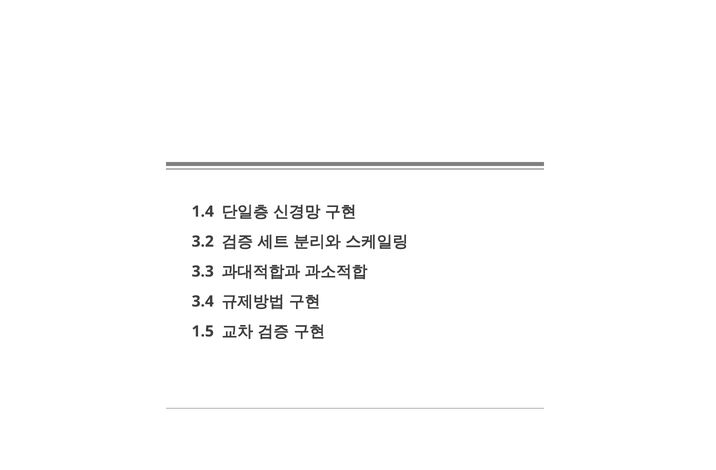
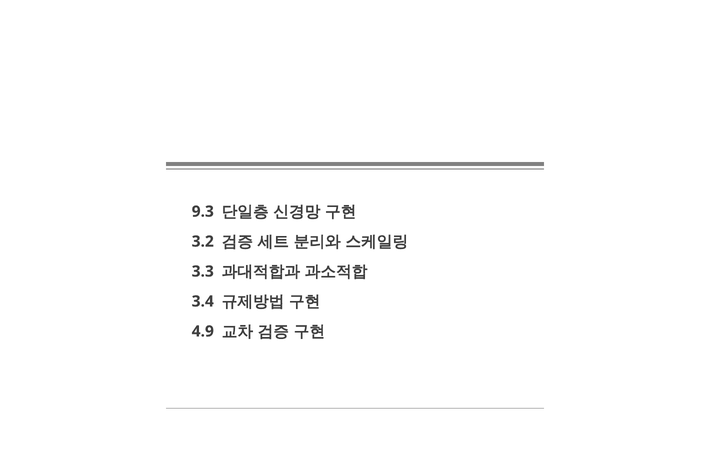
1.4: 1.4 -> 9.3 (203, 212)
1.5: 1.5 -> 4.9 (203, 332)
